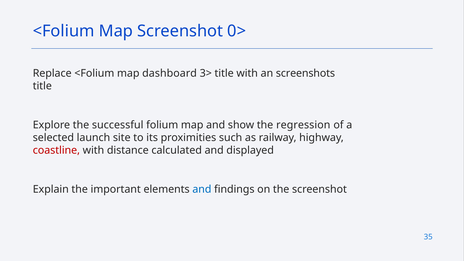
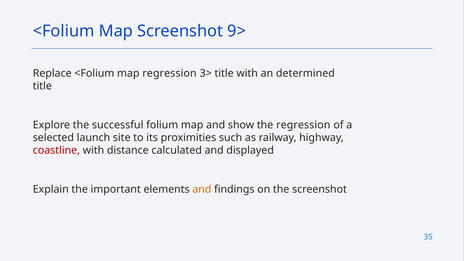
0>: 0> -> 9> (237, 31)
map dashboard: dashboard -> regression (170, 73)
screenshots: screenshots -> determined (305, 73)
and colour: blue -> orange (202, 189)
